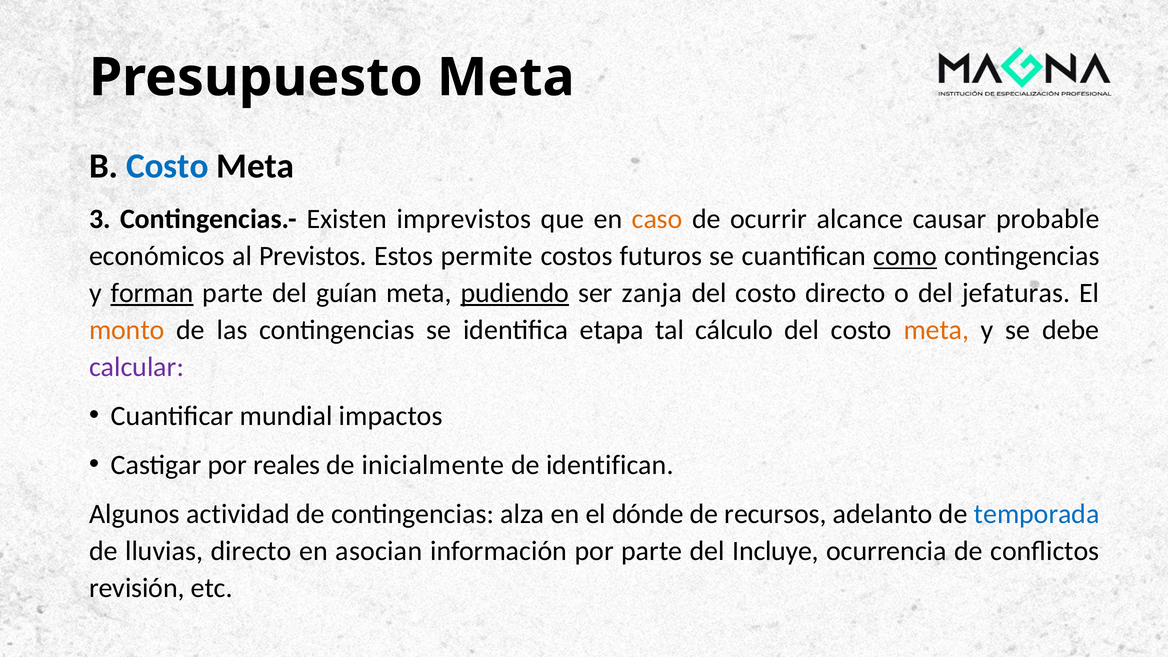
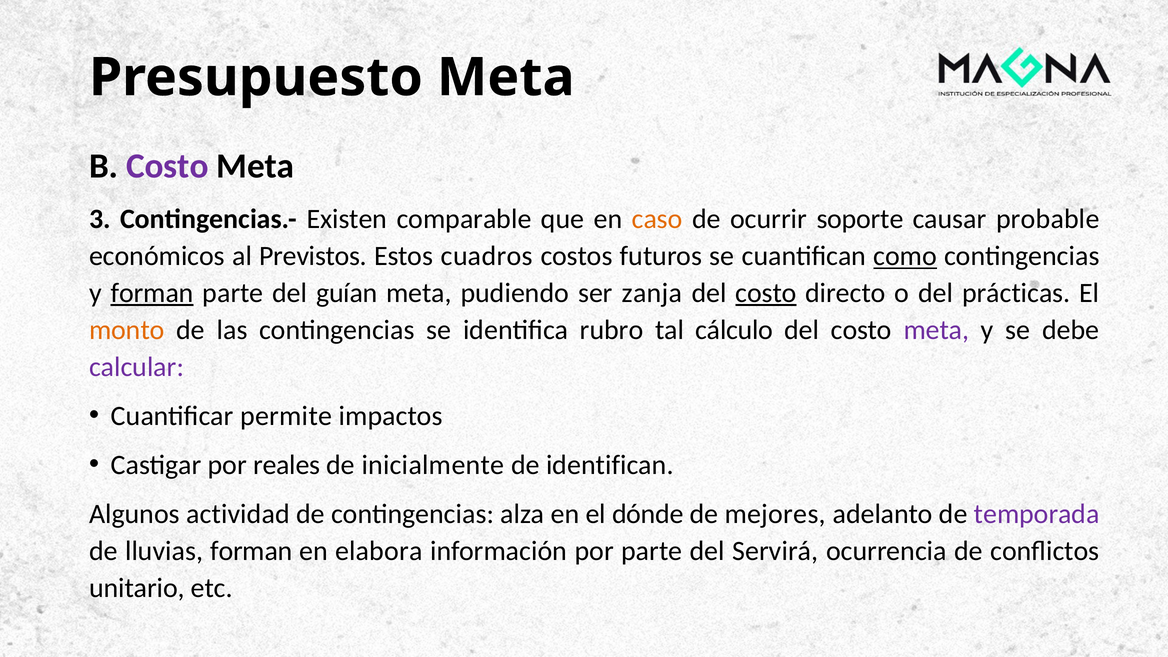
Costo colour: blue -> purple (167, 166)
imprevistos: imprevistos -> comparable (464, 219)
alcance: alcance -> soporte (860, 219)
permite: permite -> cuadros (487, 256)
pudiendo underline: present -> none (515, 293)
costo underline: none -> present (766, 293)
jefaturas: jefaturas -> prácticas (1016, 293)
etapa: etapa -> rubro (612, 330)
meta colour: orange -> purple (936, 330)
mundial: mundial -> permite (286, 416)
recursos: recursos -> mejores (775, 514)
temporada colour: blue -> purple (1037, 514)
lluvias directo: directo -> forman (251, 551)
asocian: asocian -> elabora (379, 551)
Incluye: Incluye -> Servirá (775, 551)
revisión: revisión -> unitario (137, 588)
